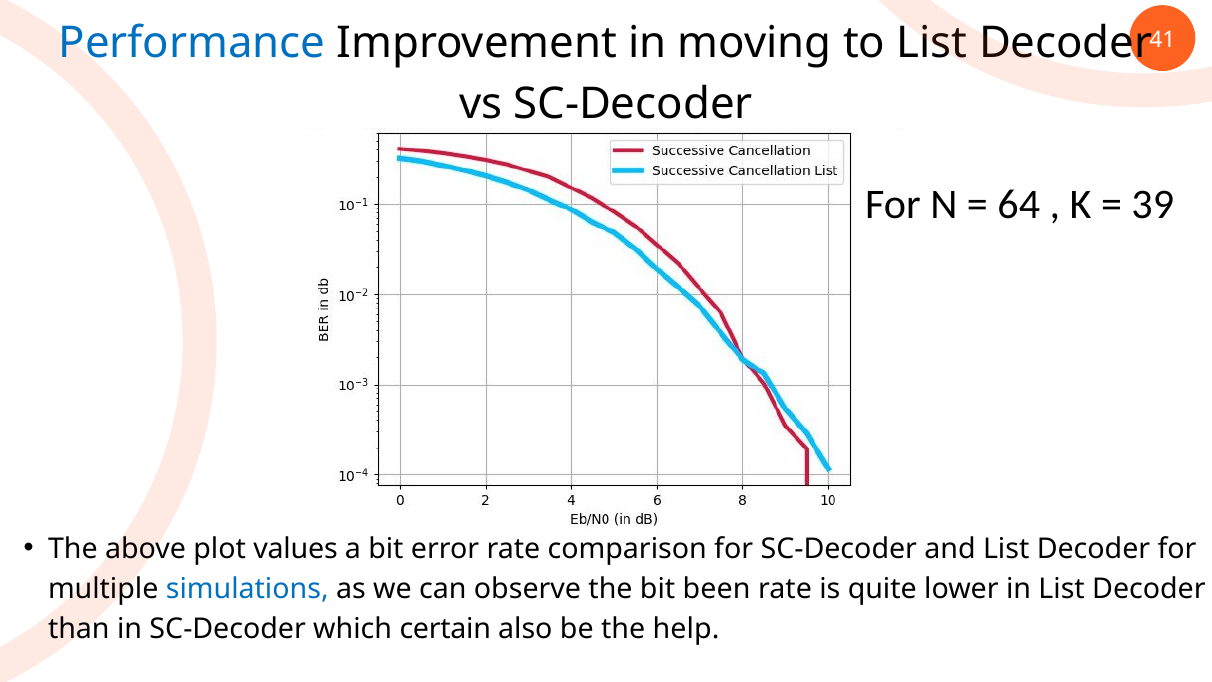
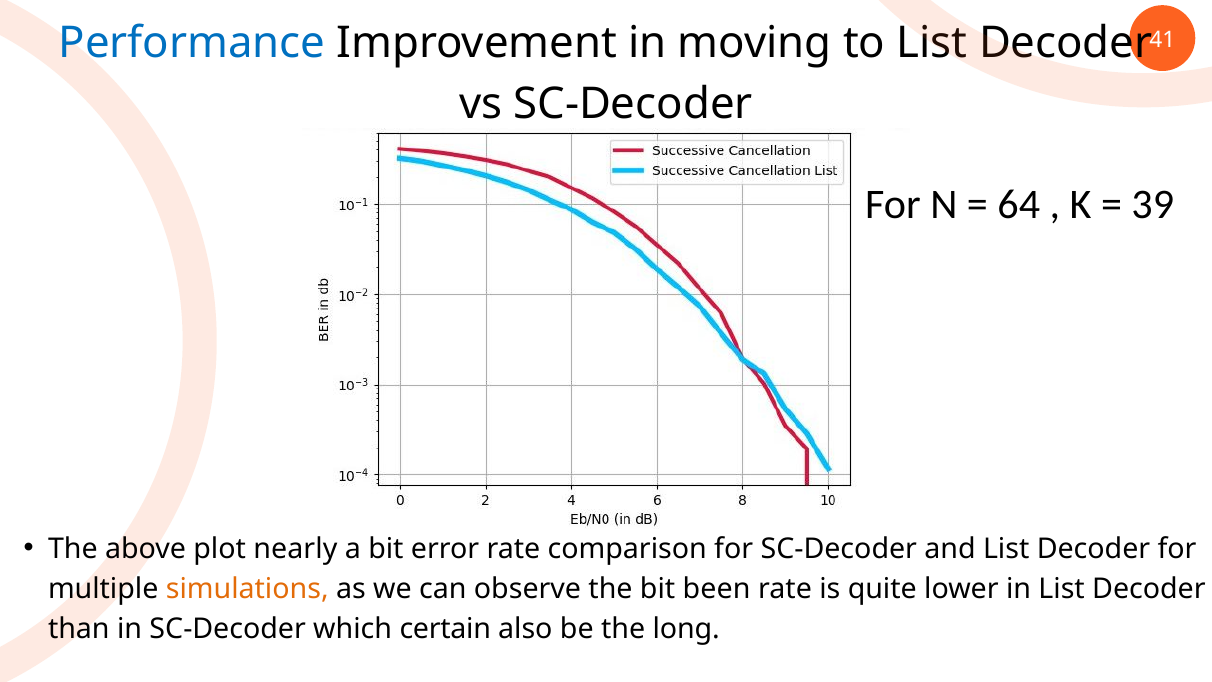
values: values -> nearly (295, 549)
simulations colour: blue -> orange (247, 589)
help: help -> long (686, 629)
